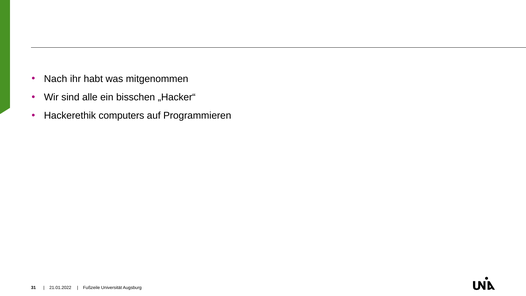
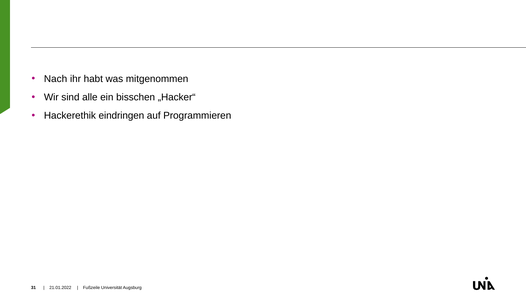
computers: computers -> eindringen (121, 116)
